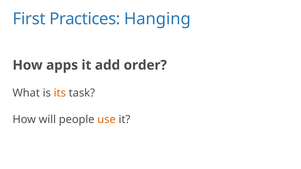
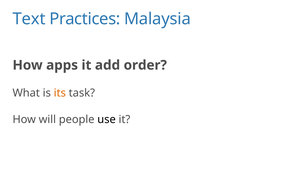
First: First -> Text (29, 19)
Hanging: Hanging -> Malaysia (157, 19)
use colour: orange -> black (107, 120)
